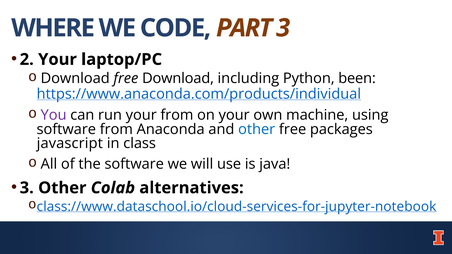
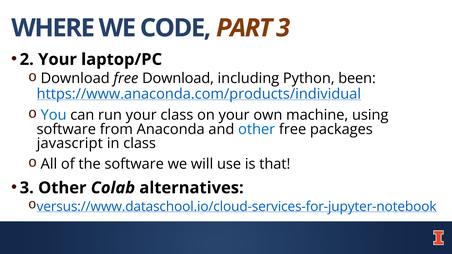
You colour: purple -> blue (54, 115)
your from: from -> class (177, 115)
java: java -> that (275, 164)
class://www.dataschool.io/cloud-services-for-jupyter-notebook: class://www.dataschool.io/cloud-services-for-jupyter-notebook -> versus://www.dataschool.io/cloud-services-for-jupyter-notebook (237, 207)
